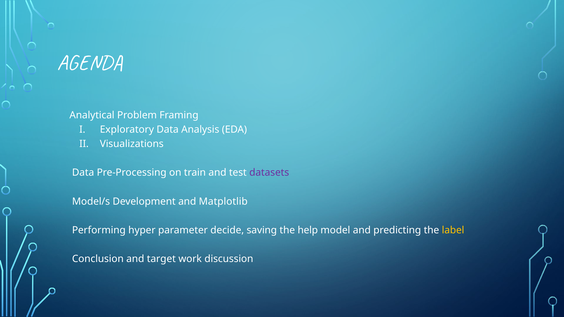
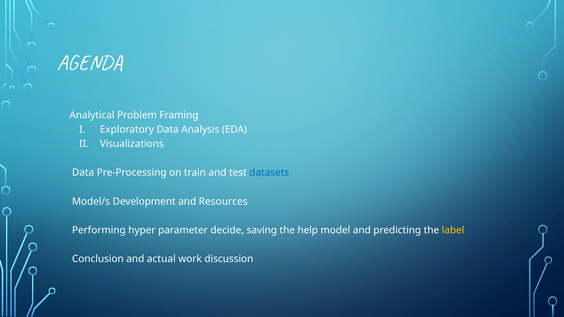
datasets colour: purple -> blue (269, 173)
Matplotlib: Matplotlib -> Resources (223, 202)
target: target -> actual (161, 259)
